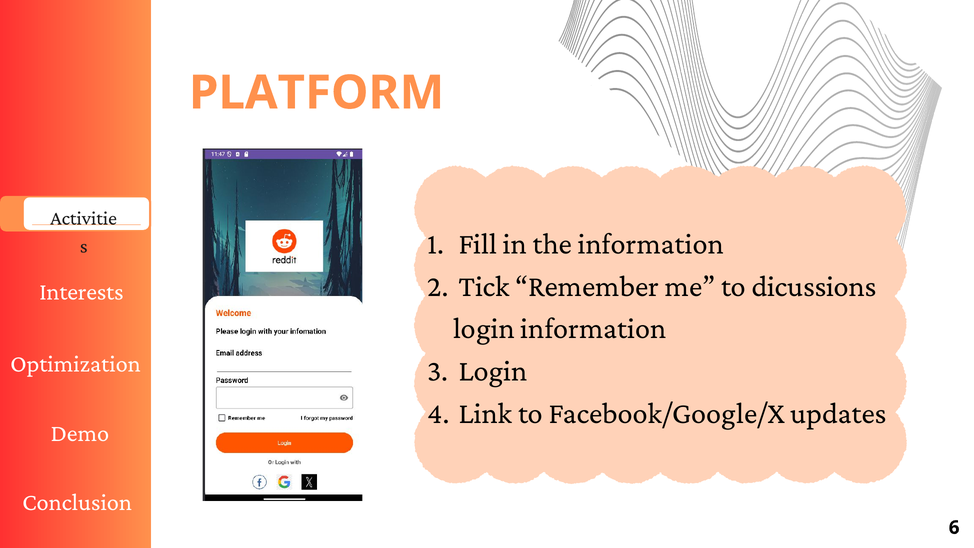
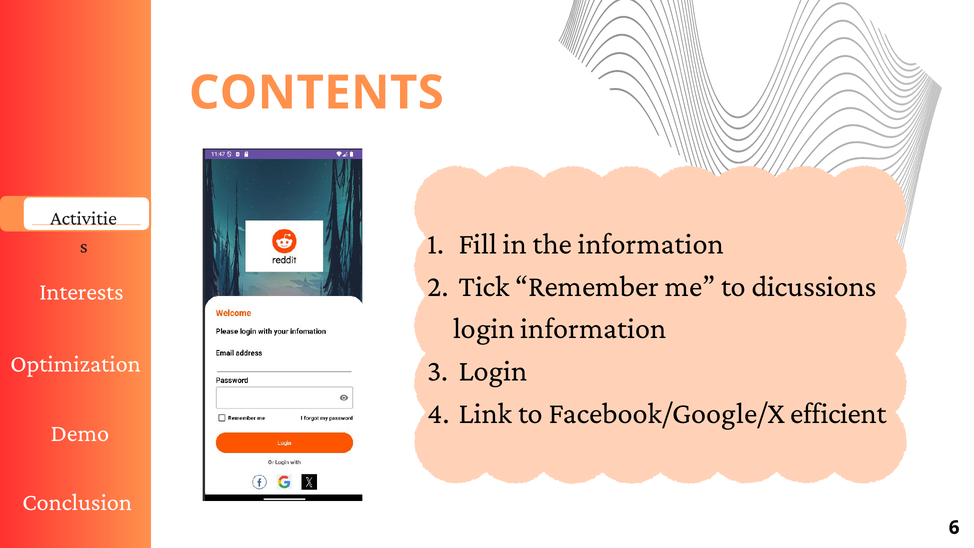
PLATFORM: PLATFORM -> CONTENTS (316, 93)
updates: updates -> efficient (839, 413)
